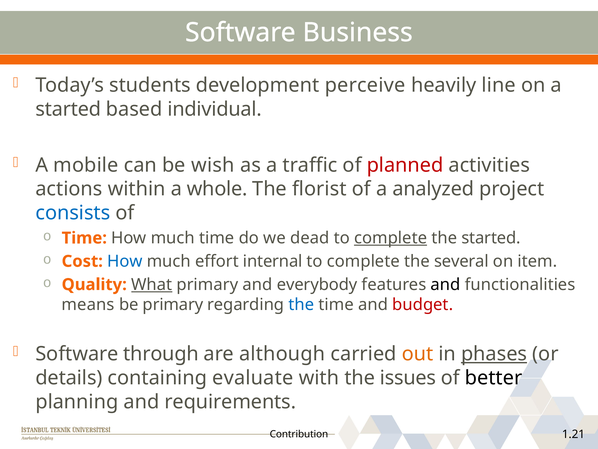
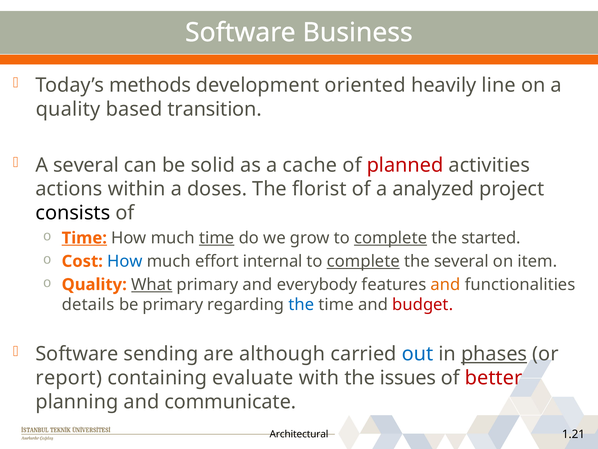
students: students -> methods (150, 85)
perceive: perceive -> oriented (365, 85)
started: started -> quality (68, 109)
individual: individual -> transition (215, 109)
A mobile: mobile -> several (86, 165)
wish: wish -> solid (213, 165)
traffic: traffic -> cache (310, 165)
whole: whole -> doses (217, 189)
consists colour: blue -> black (73, 213)
Time underline: none -> present (84, 238)
time underline: none -> present (217, 238)
dead: dead -> grow (310, 238)
complete underline: none -> present (363, 261)
and colour: black -> orange (446, 284)
means: means -> details (88, 304)
through: through -> sending (161, 354)
out colour: orange -> blue (417, 354)
details: details -> report (69, 378)
better colour: black -> red (494, 378)
requirements: requirements -> communicate (230, 401)
Contribution: Contribution -> Architectural (299, 434)
